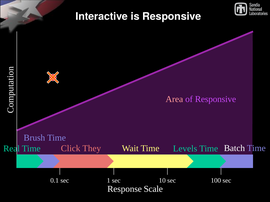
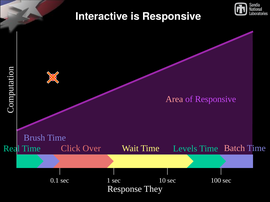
They: They -> Over (92, 149)
Batch colour: white -> pink (234, 149)
Scale: Scale -> They (153, 189)
